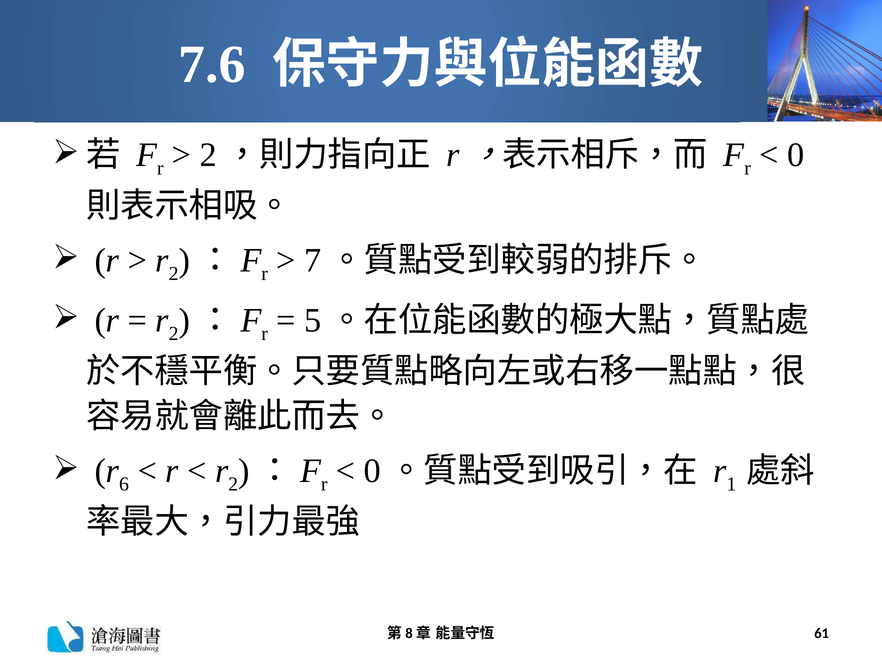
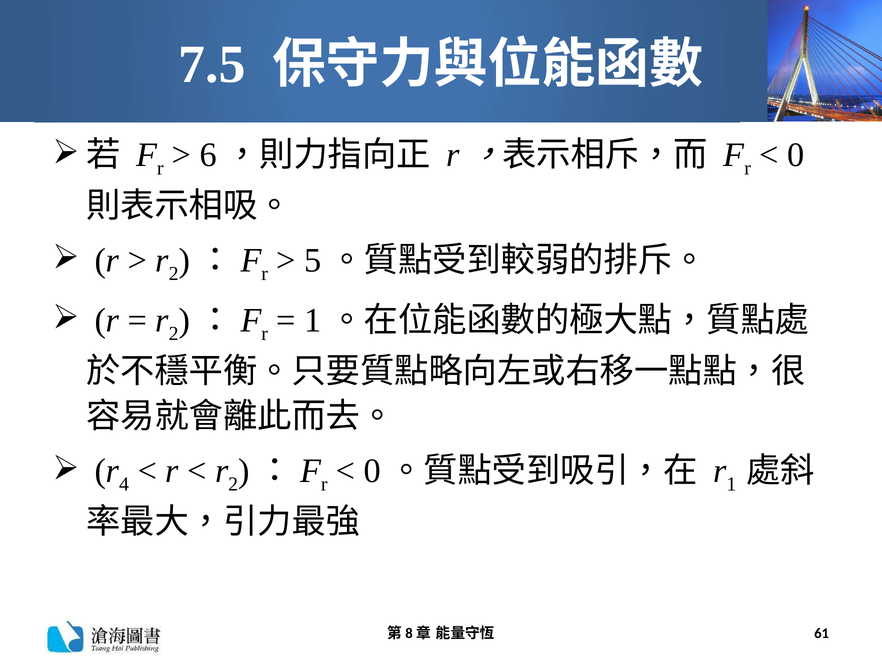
7.6: 7.6 -> 7.5 (212, 64)
2: 2 -> 6 (208, 155)
7: 7 -> 5 (313, 261)
5: 5 -> 1 (313, 321)
6: 6 -> 4 (124, 485)
